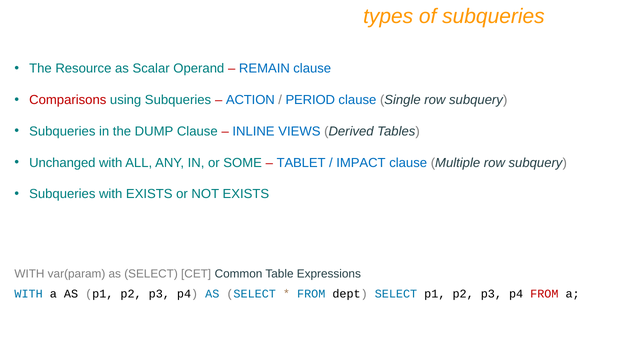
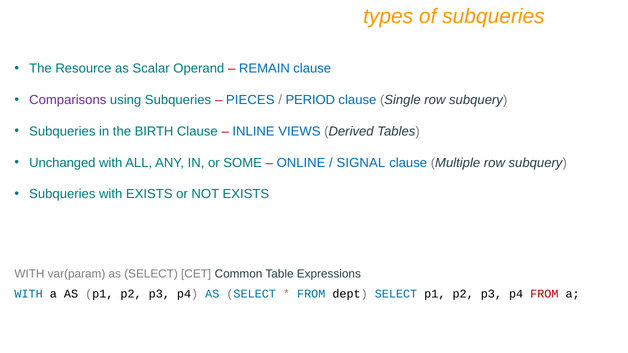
Comparisons colour: red -> purple (68, 100)
ACTION: ACTION -> PIECES (250, 100)
DUMP: DUMP -> BIRTH (154, 131)
TABLET: TABLET -> ONLINE (301, 163)
IMPACT: IMPACT -> SIGNAL (361, 163)
